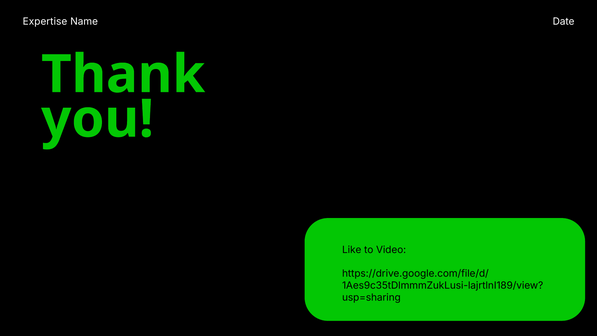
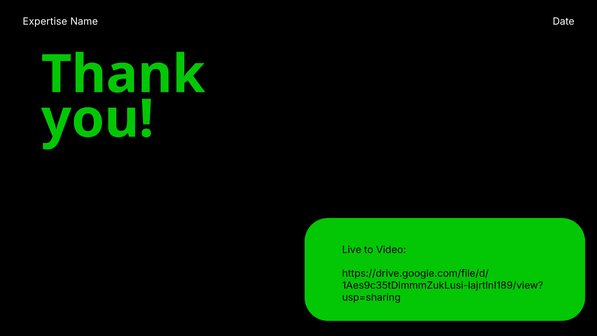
Like: Like -> Live (352, 250)
